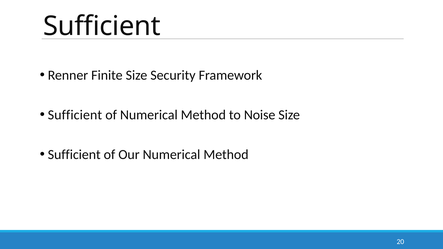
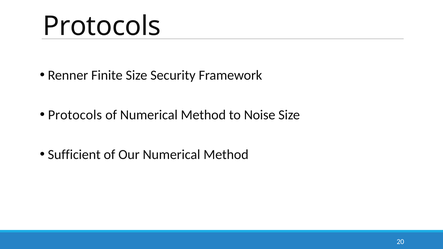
Sufficient: Sufficient -> Protocols (102, 26)
Sufficient: Sufficient -> Protocols (75, 115)
